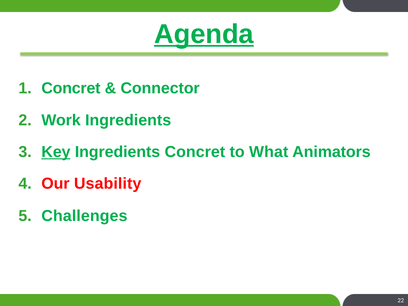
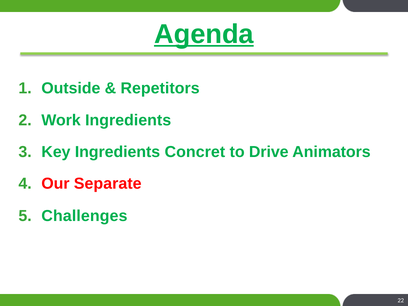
Concret: Concret -> Outside (71, 88)
Connector: Connector -> Repetitors (160, 88)
Key underline: present -> none (56, 152)
What: What -> Drive (269, 152)
Usability: Usability -> Separate (108, 184)
